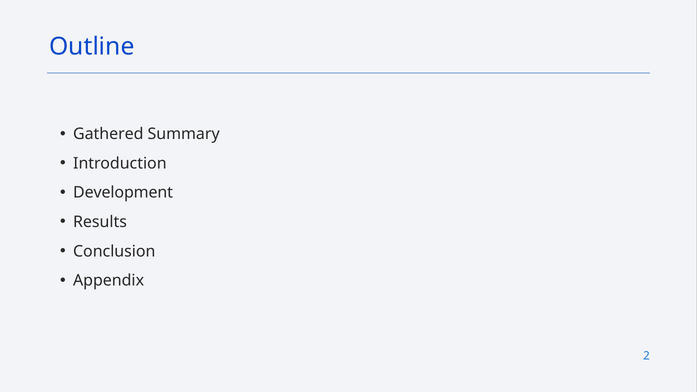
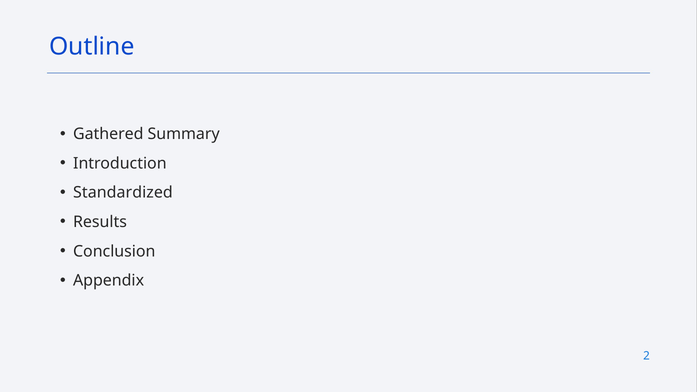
Development: Development -> Standardized (123, 193)
